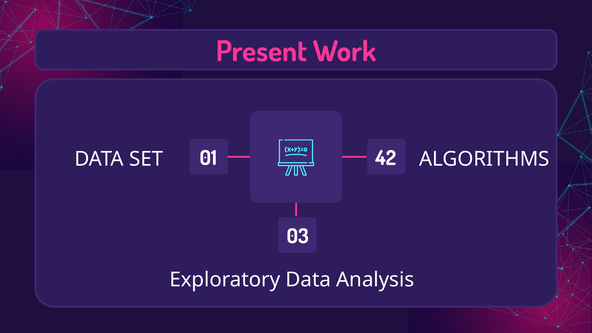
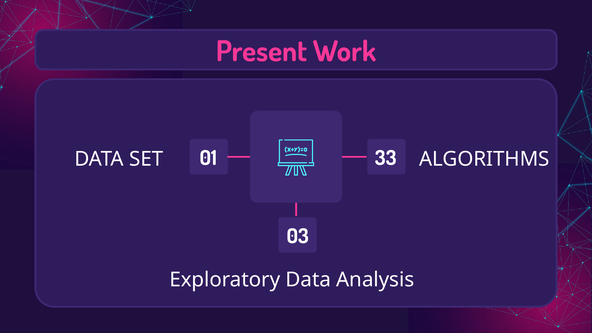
42: 42 -> 33 (386, 158)
